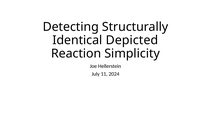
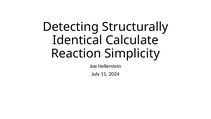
Depicted: Depicted -> Calculate (132, 40)
